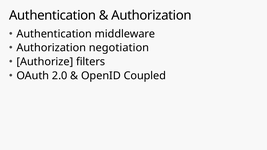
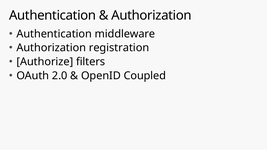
negotiation: negotiation -> registration (119, 48)
